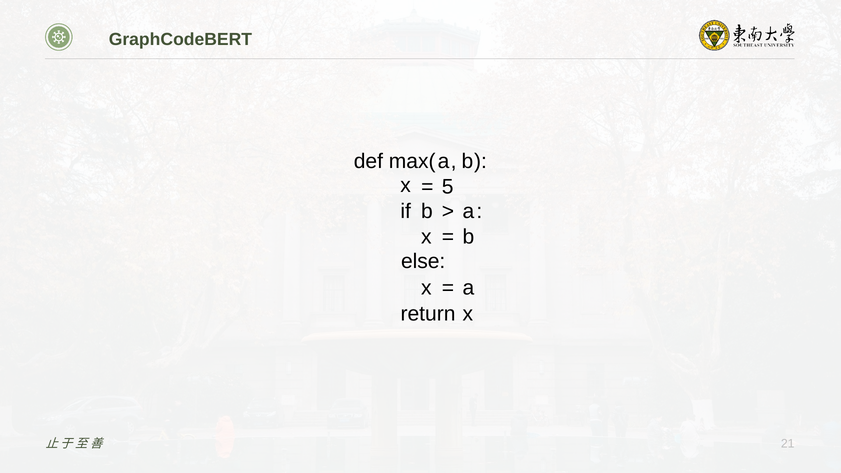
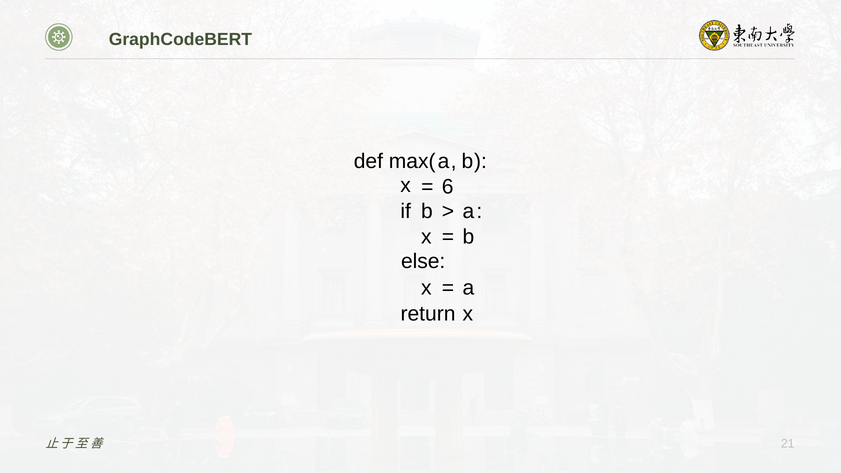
5: 5 -> 6 (448, 187)
